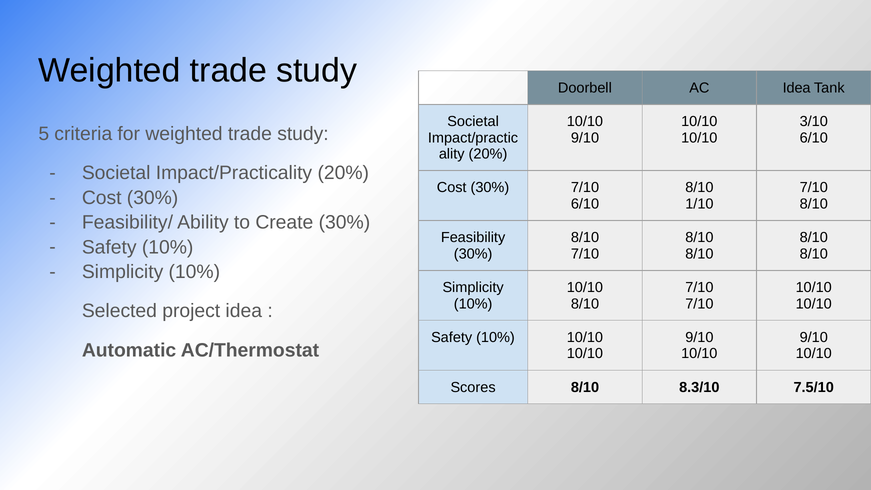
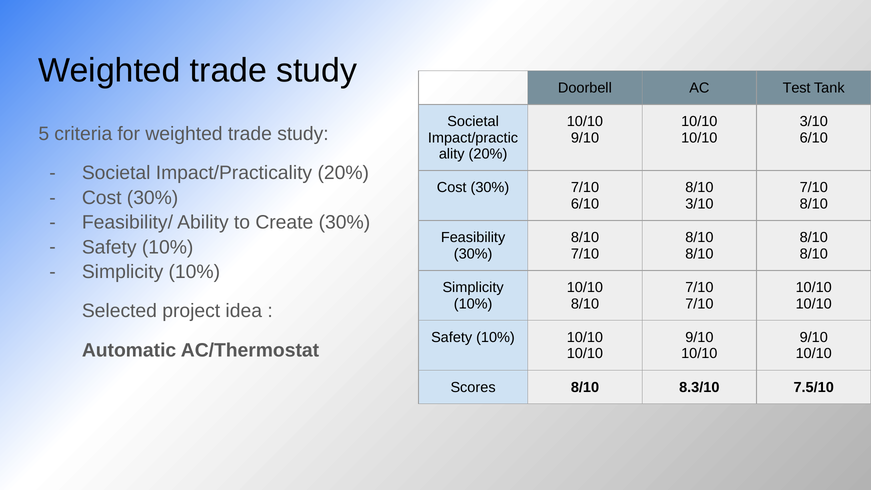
AC Idea: Idea -> Test (797, 88)
1/10: 1/10 -> 3/10 (699, 204)
